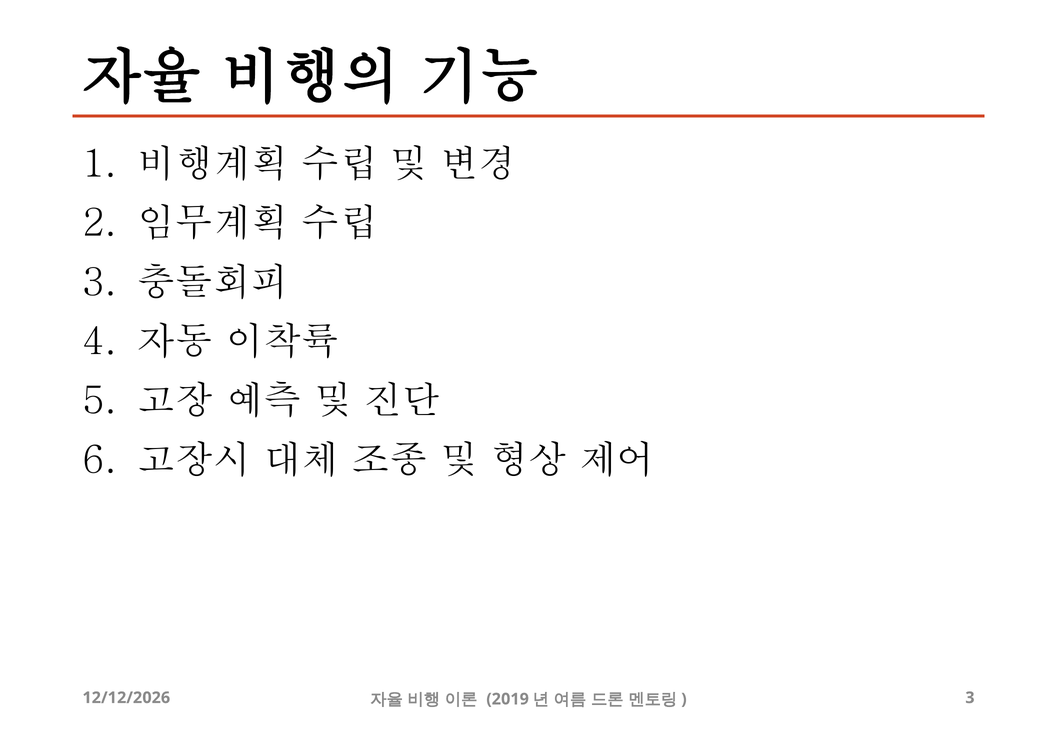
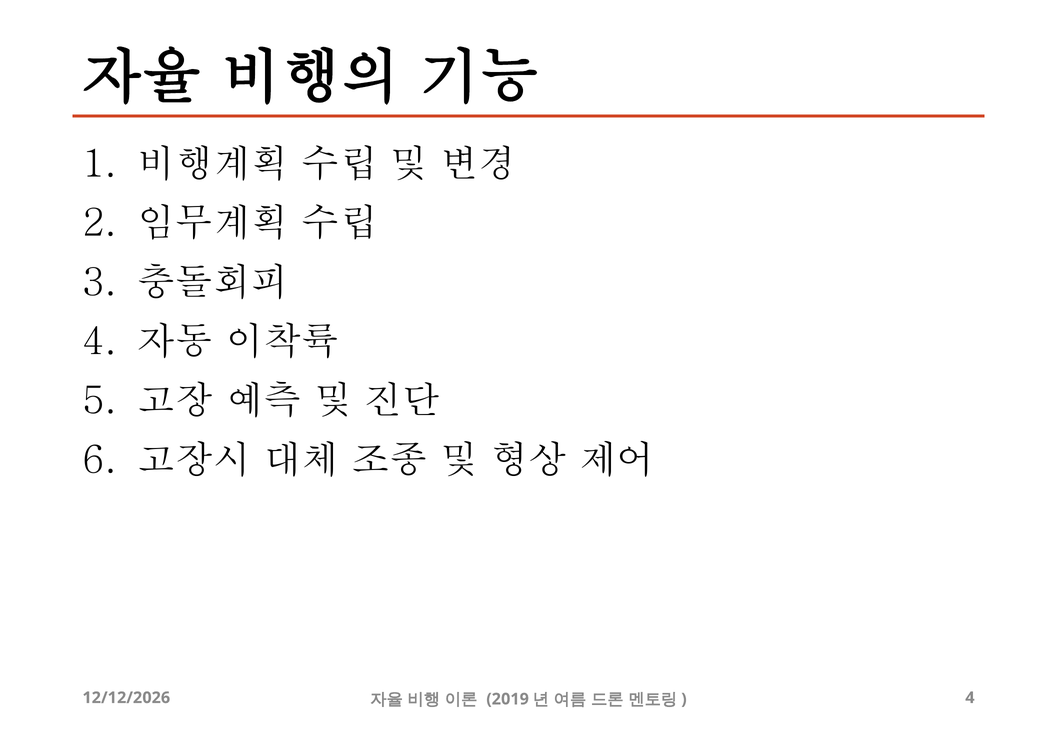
3: 3 -> 4 (970, 698)
